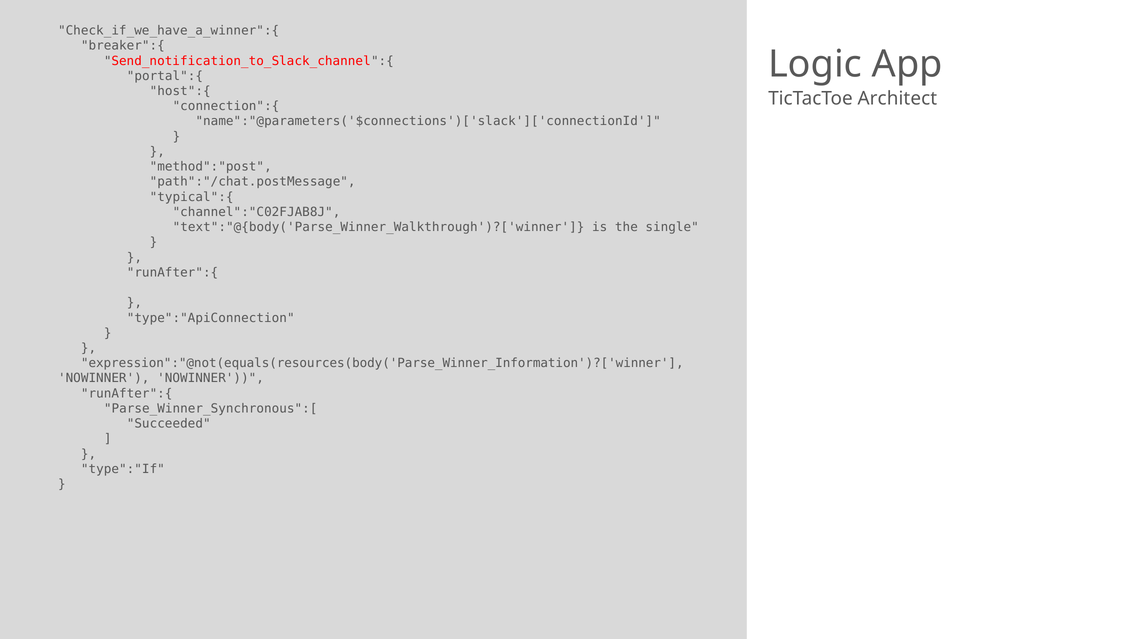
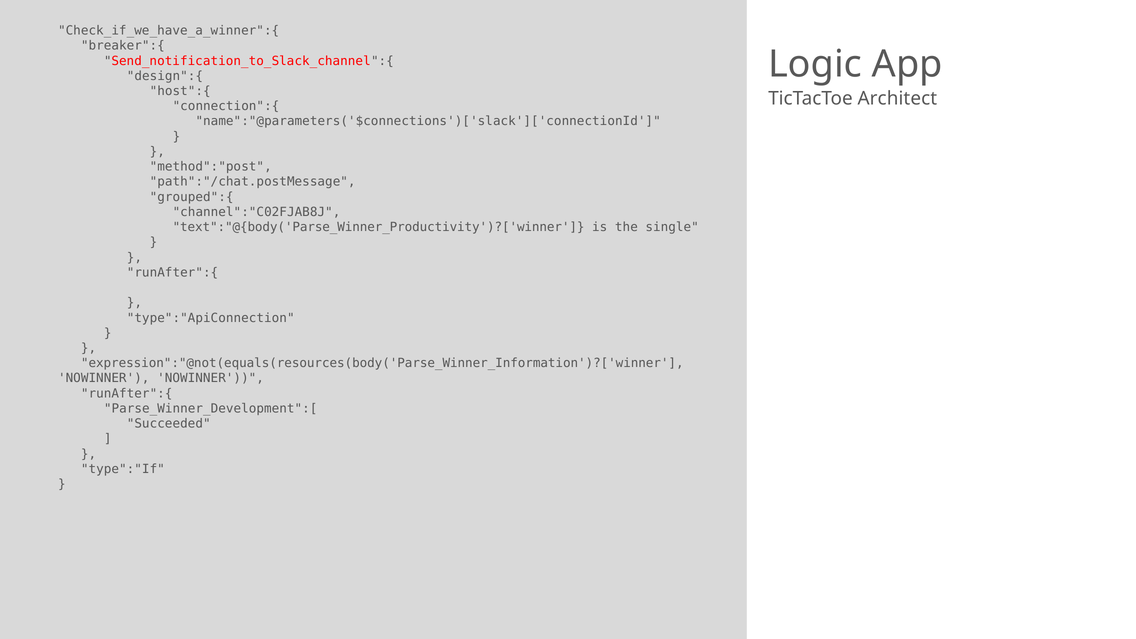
portal":{: portal":{ -> design":{ (165, 76)
typical":{: typical":{ -> grouped":{ (192, 197)
text":"@{body('Parse_Winner_Walkthrough')?['winner: text":"@{body('Parse_Winner_Walkthrough')?['winner -> text":"@{body('Parse_Winner_Productivity')?['winner (379, 227)
Parse_Winner_Synchronous":[: Parse_Winner_Synchronous":[ -> Parse_Winner_Development":[ (211, 409)
